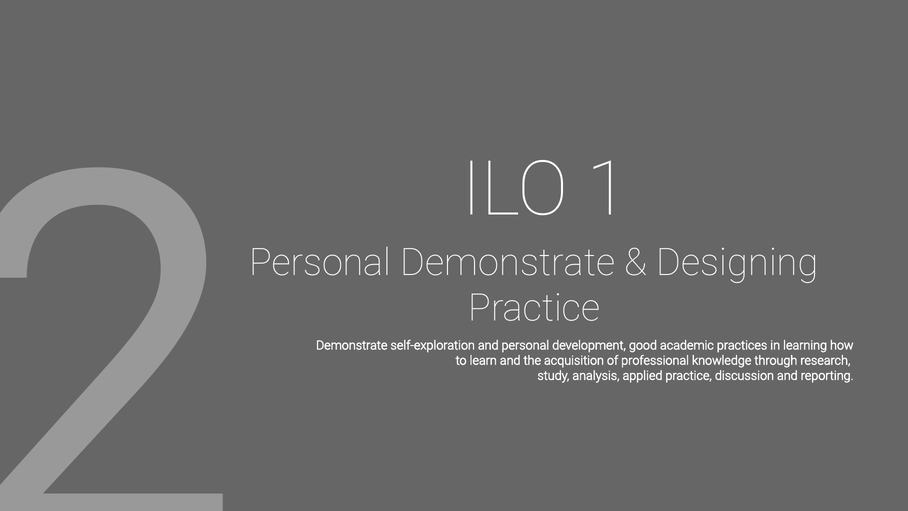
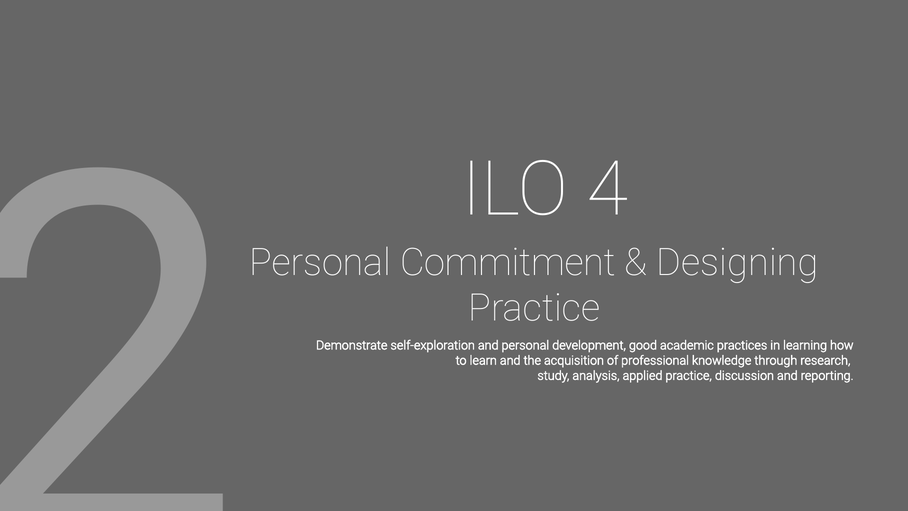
1: 1 -> 4 (607, 189)
Personal Demonstrate: Demonstrate -> Commitment (508, 263)
